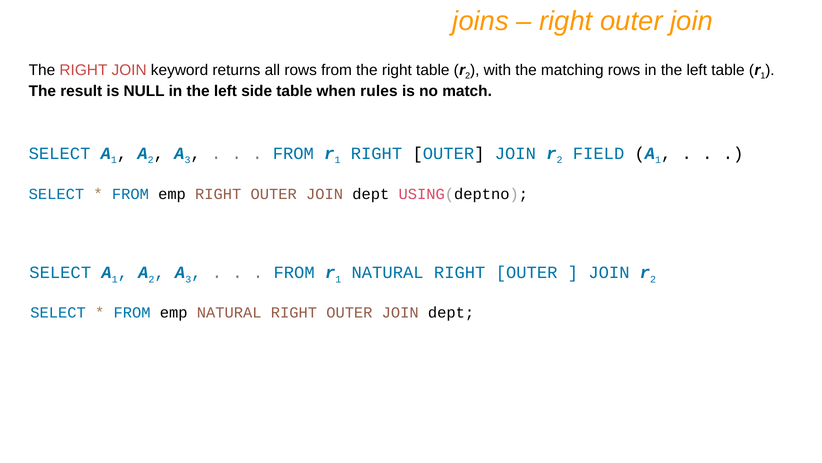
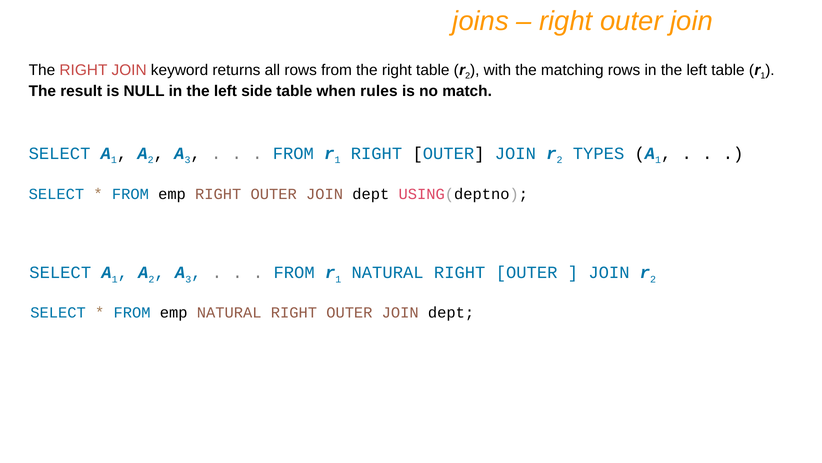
FIELD: FIELD -> TYPES (599, 153)
